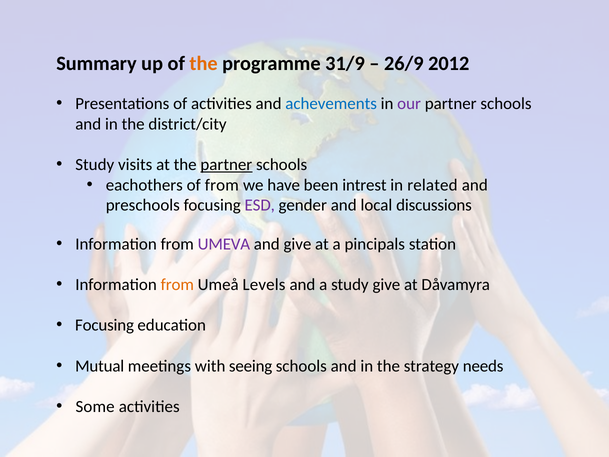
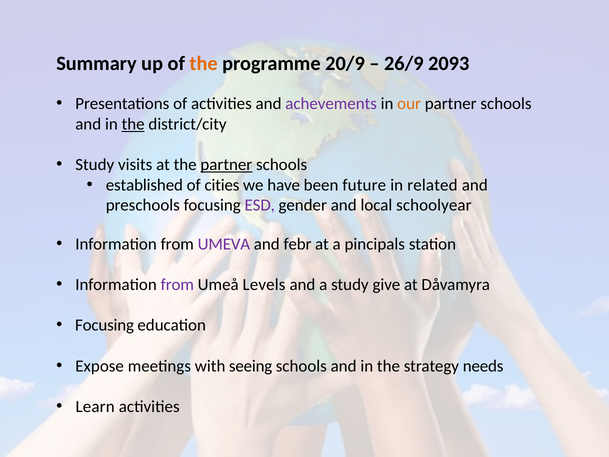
31/9: 31/9 -> 20/9 (345, 63)
2012: 2012 -> 2093 (449, 63)
achevements colour: blue -> purple (331, 104)
our colour: purple -> orange (409, 104)
the underline: none -> present (133, 124)
eachothers: eachothers -> established (144, 185)
of from: from -> cities (222, 185)
intrest: intrest -> future (364, 185)
discussions: discussions -> schoolyear (434, 205)
and give: give -> febr (297, 244)
from colour: orange -> purple (177, 284)
Mutual: Mutual -> Expose (100, 366)
Some: Some -> Learn (95, 406)
